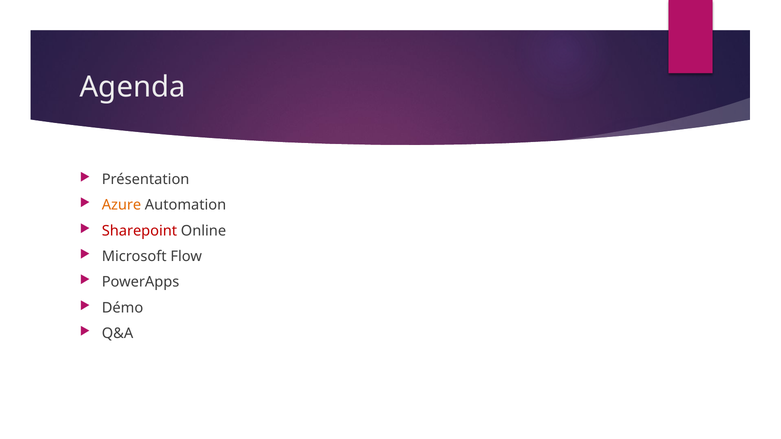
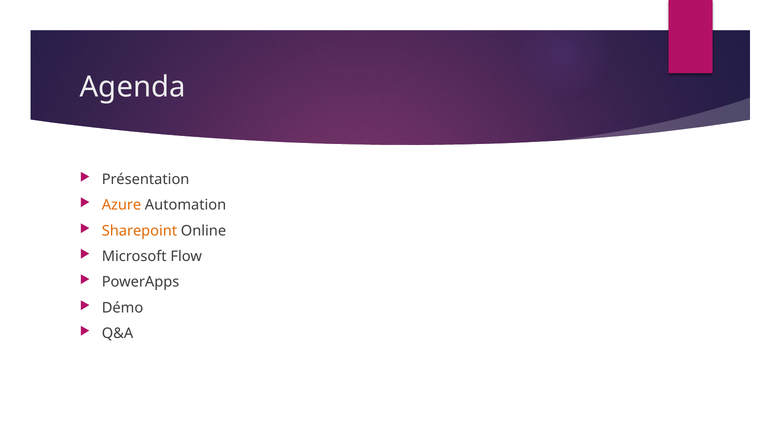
Sharepoint colour: red -> orange (139, 231)
